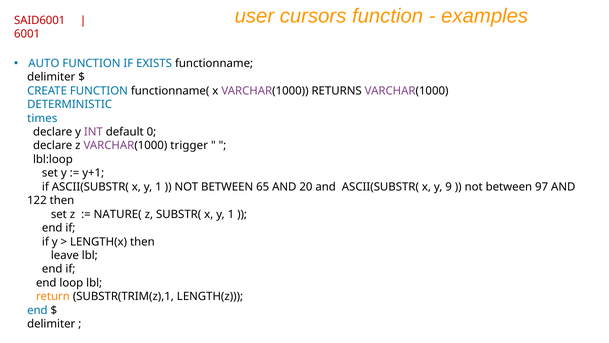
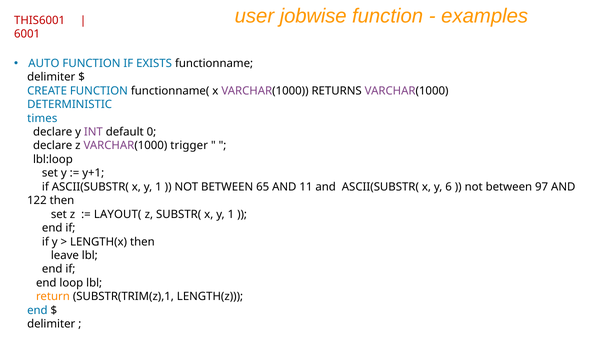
cursors: cursors -> jobwise (313, 16)
SAID6001: SAID6001 -> THIS6001 (40, 20)
20: 20 -> 11 (306, 187)
9: 9 -> 6 (449, 187)
NATURE(: NATURE( -> LAYOUT( (118, 214)
